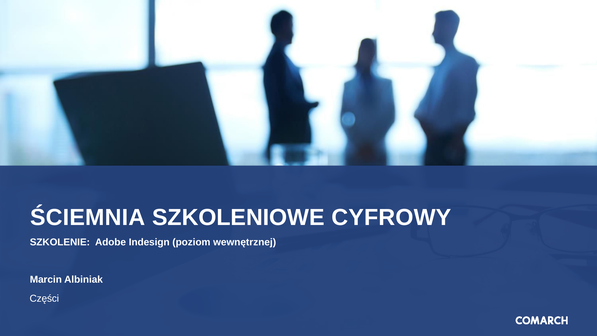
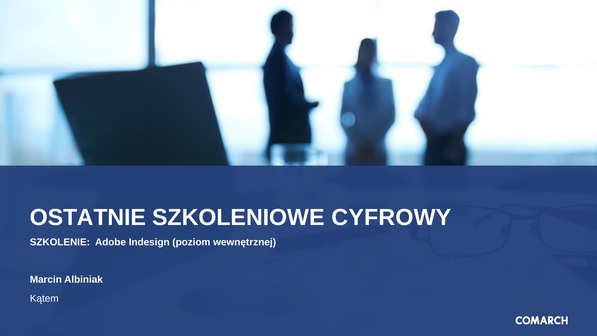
ŚCIEMNIA: ŚCIEMNIA -> OSTATNIE (88, 217)
Części: Części -> Kątem (44, 299)
